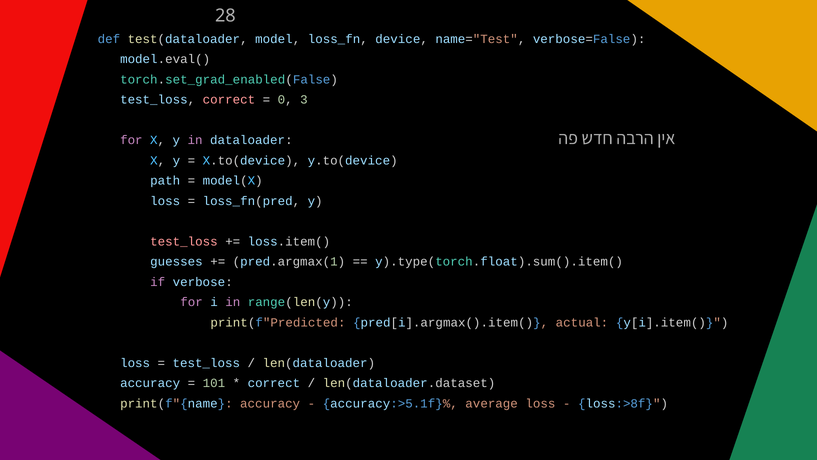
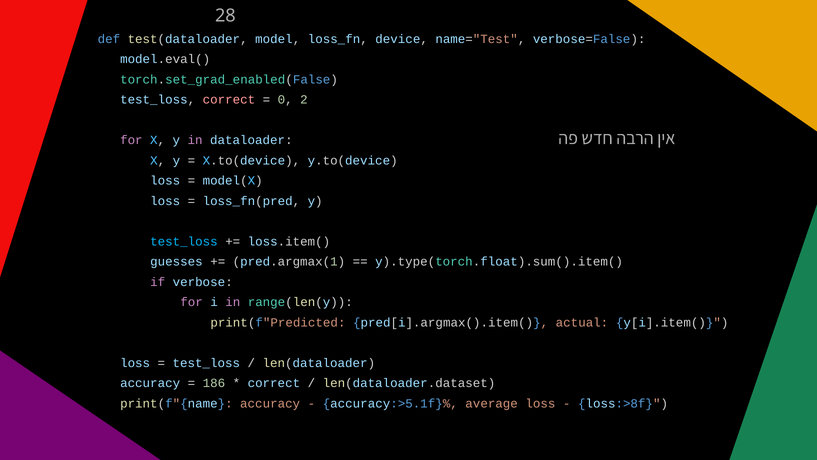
3: 3 -> 2 (304, 100)
path: path -> loss (165, 181)
test_loss colour: pink -> light blue (184, 241)
101: 101 -> 186 (214, 383)
